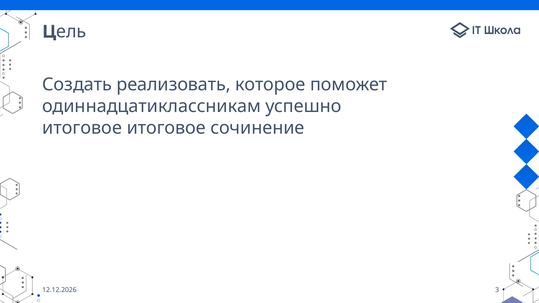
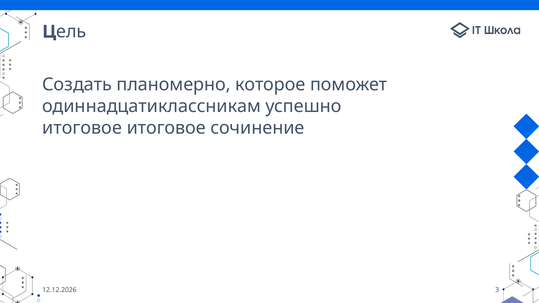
реализовать: реализовать -> планомерно (174, 85)
